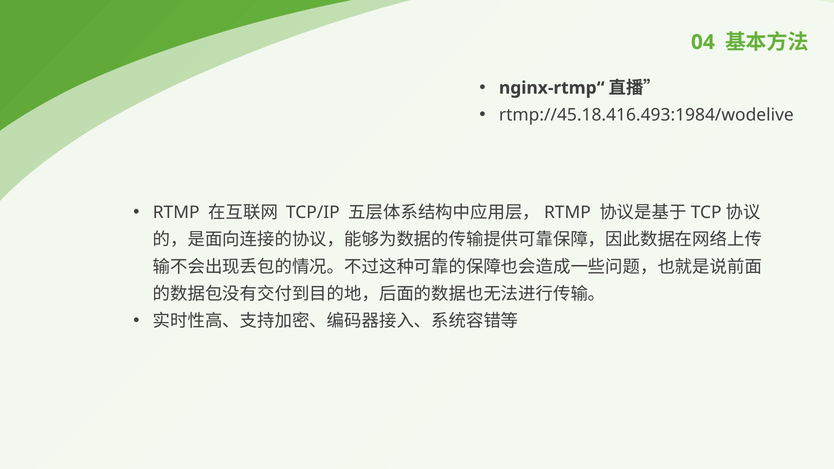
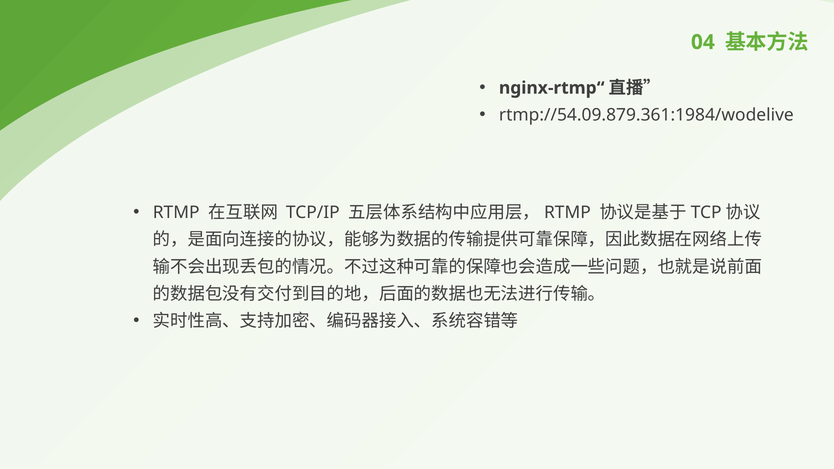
rtmp://45.18.416.493:1984/wodelive: rtmp://45.18.416.493:1984/wodelive -> rtmp://54.09.879.361:1984/wodelive (646, 115)
